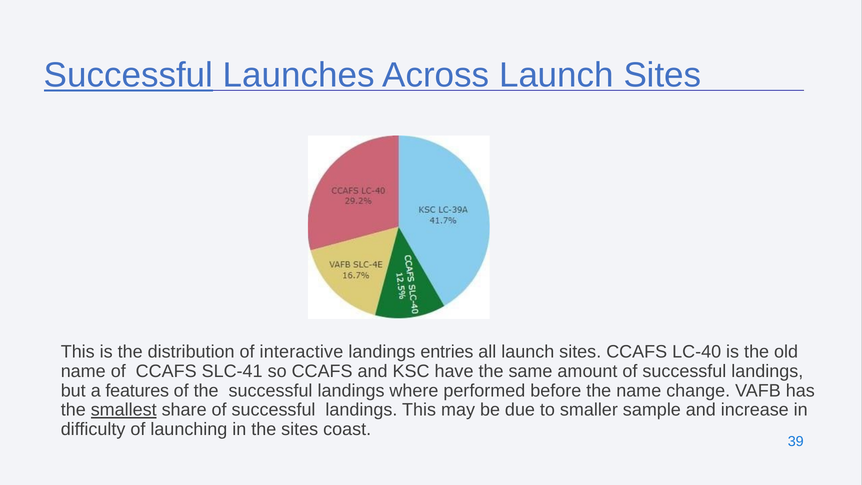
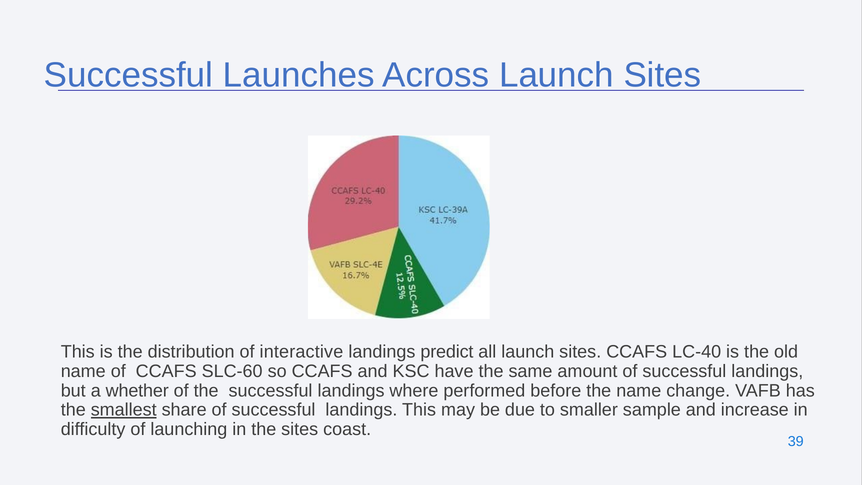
Successful underline: present -> none (129, 75)
entries: entries -> predict (447, 352)
SLC-41: SLC-41 -> SLC-60 (232, 371)
features: features -> whether (137, 391)
